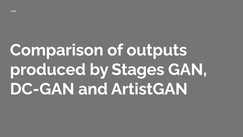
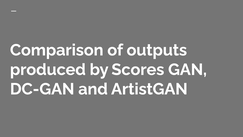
Stages: Stages -> Scores (138, 69)
